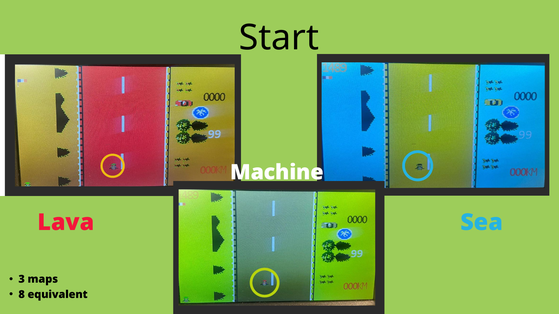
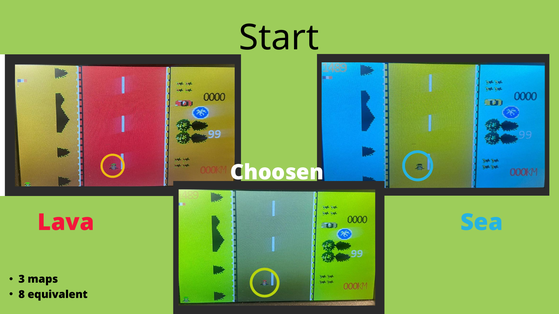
Machine: Machine -> Choosen (277, 173)
